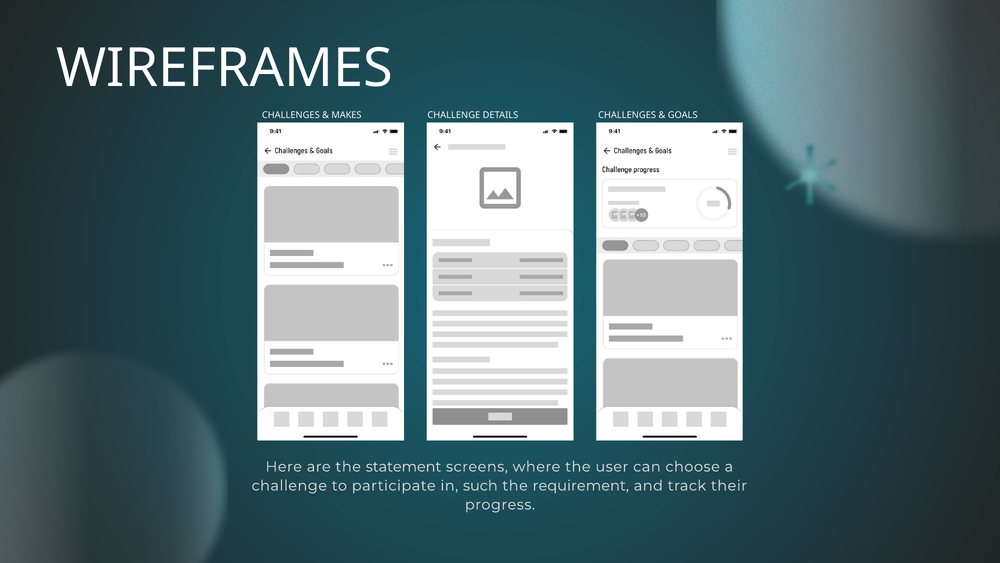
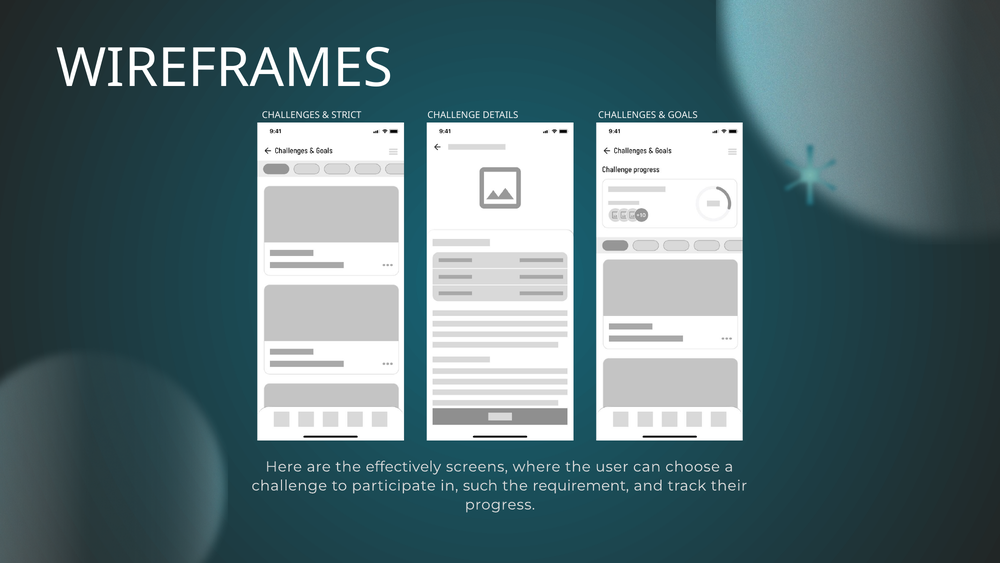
MAKES: MAKES -> STRICT (346, 115)
statement: statement -> effectively (403, 466)
